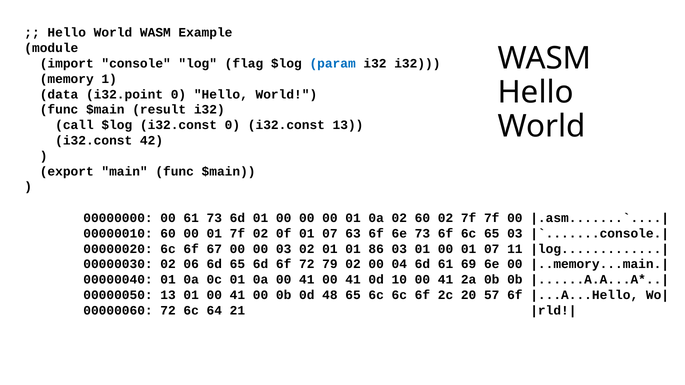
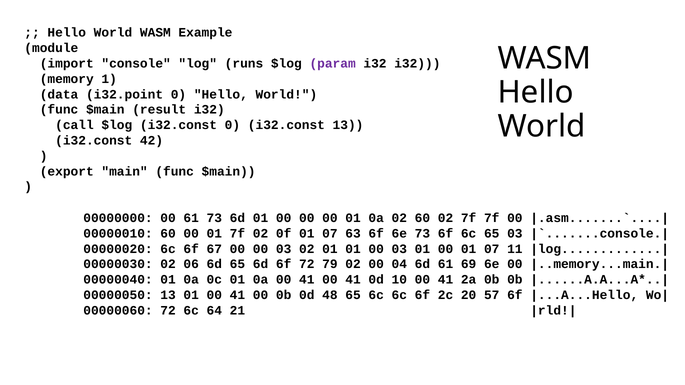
flag: flag -> runs (244, 64)
param colour: blue -> purple (333, 64)
01 01 86: 86 -> 00 (376, 249)
